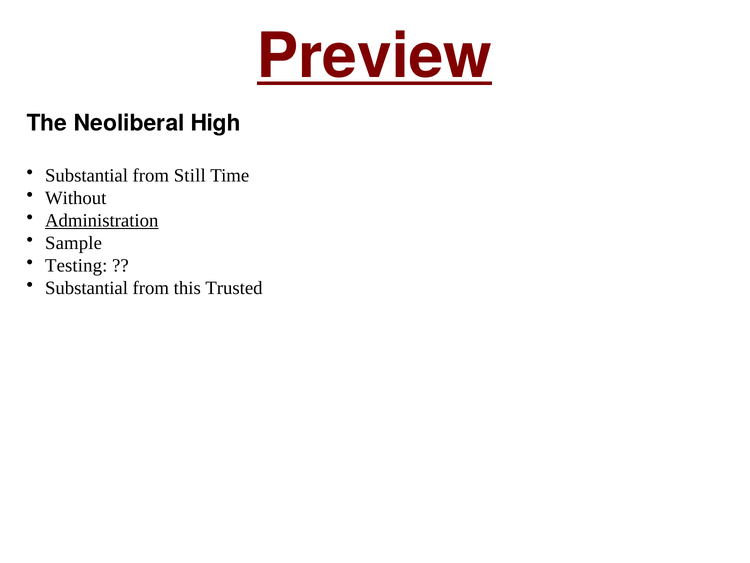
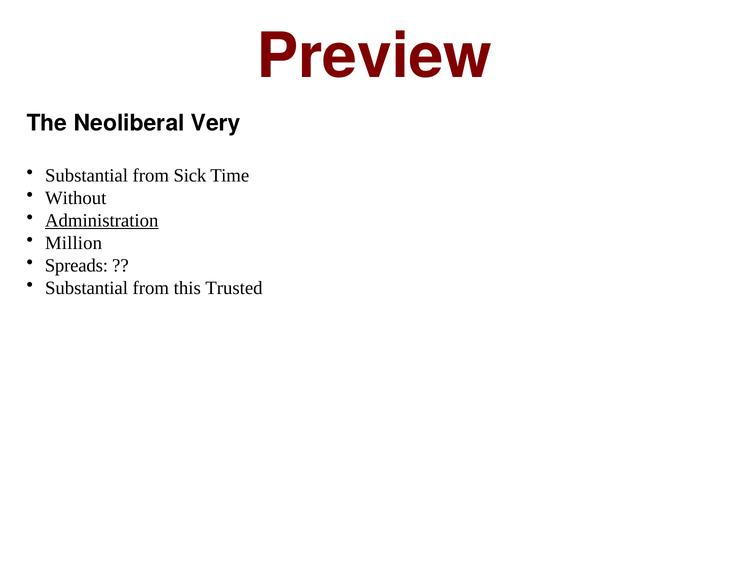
Preview underline: present -> none (374, 56)
High: High -> Very (216, 123)
Still: Still -> Sick (190, 175)
Sample: Sample -> Million (74, 243)
Testing: Testing -> Spreads (76, 265)
